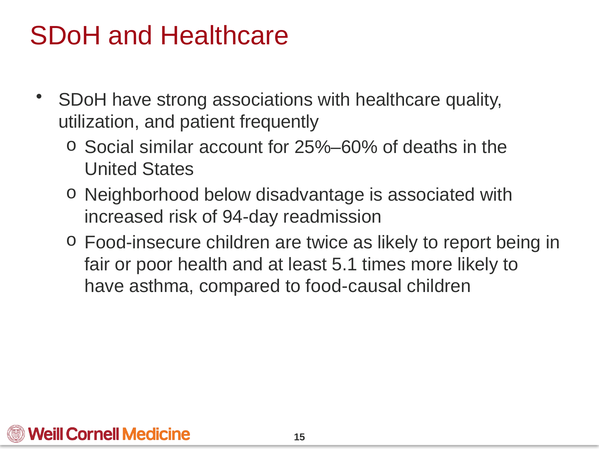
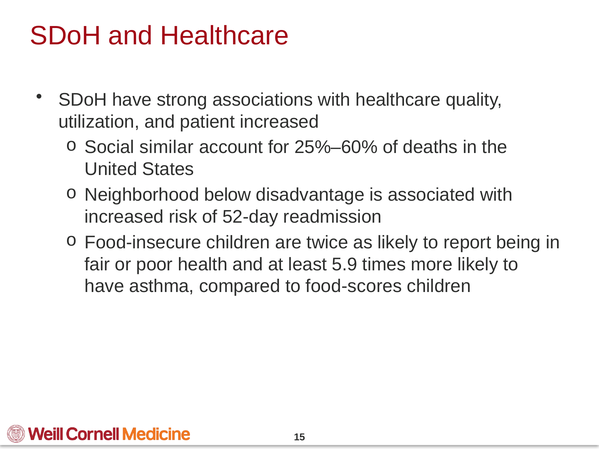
patient frequently: frequently -> increased (279, 122)
94-day: 94-day -> 52-day (250, 217)
5.1: 5.1 -> 5.9 (345, 264)
food-causal: food-causal -> food-scores (354, 286)
